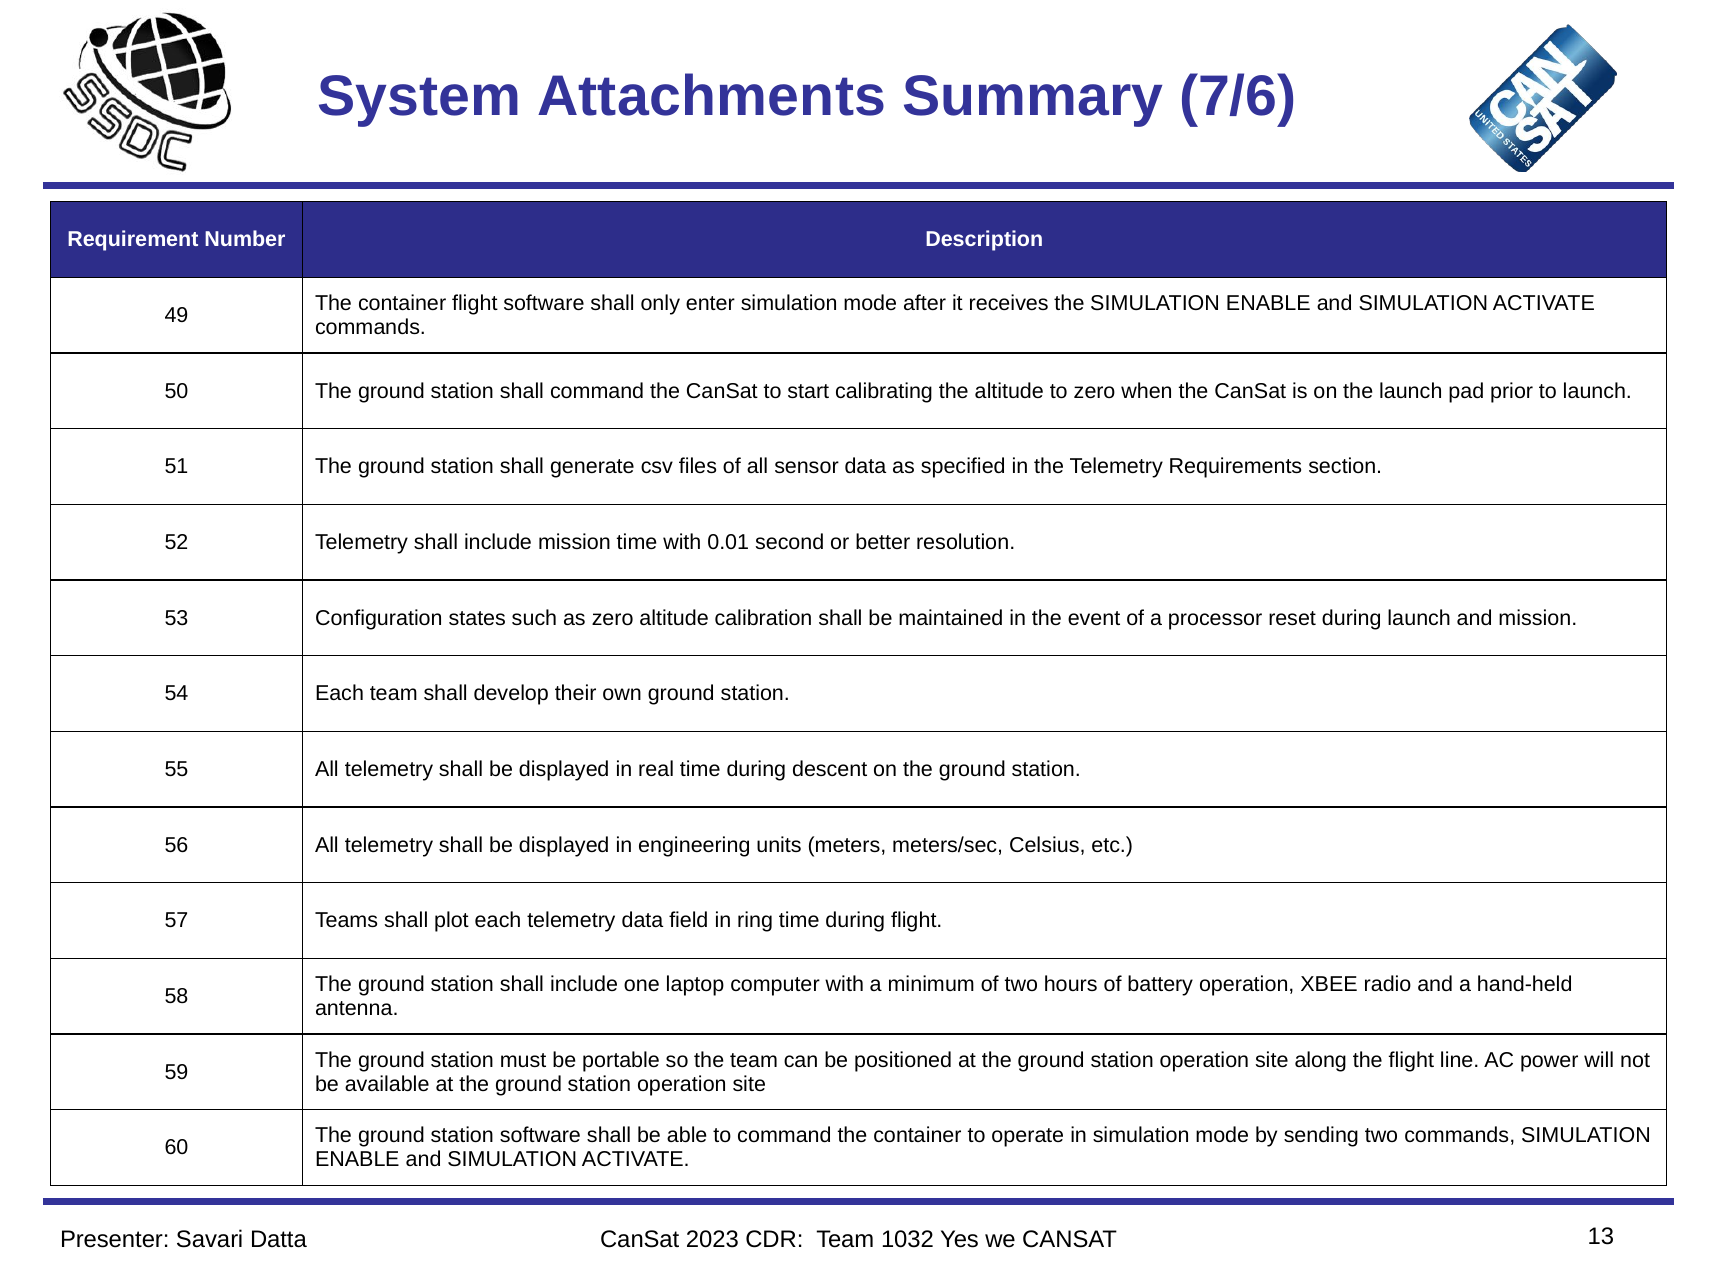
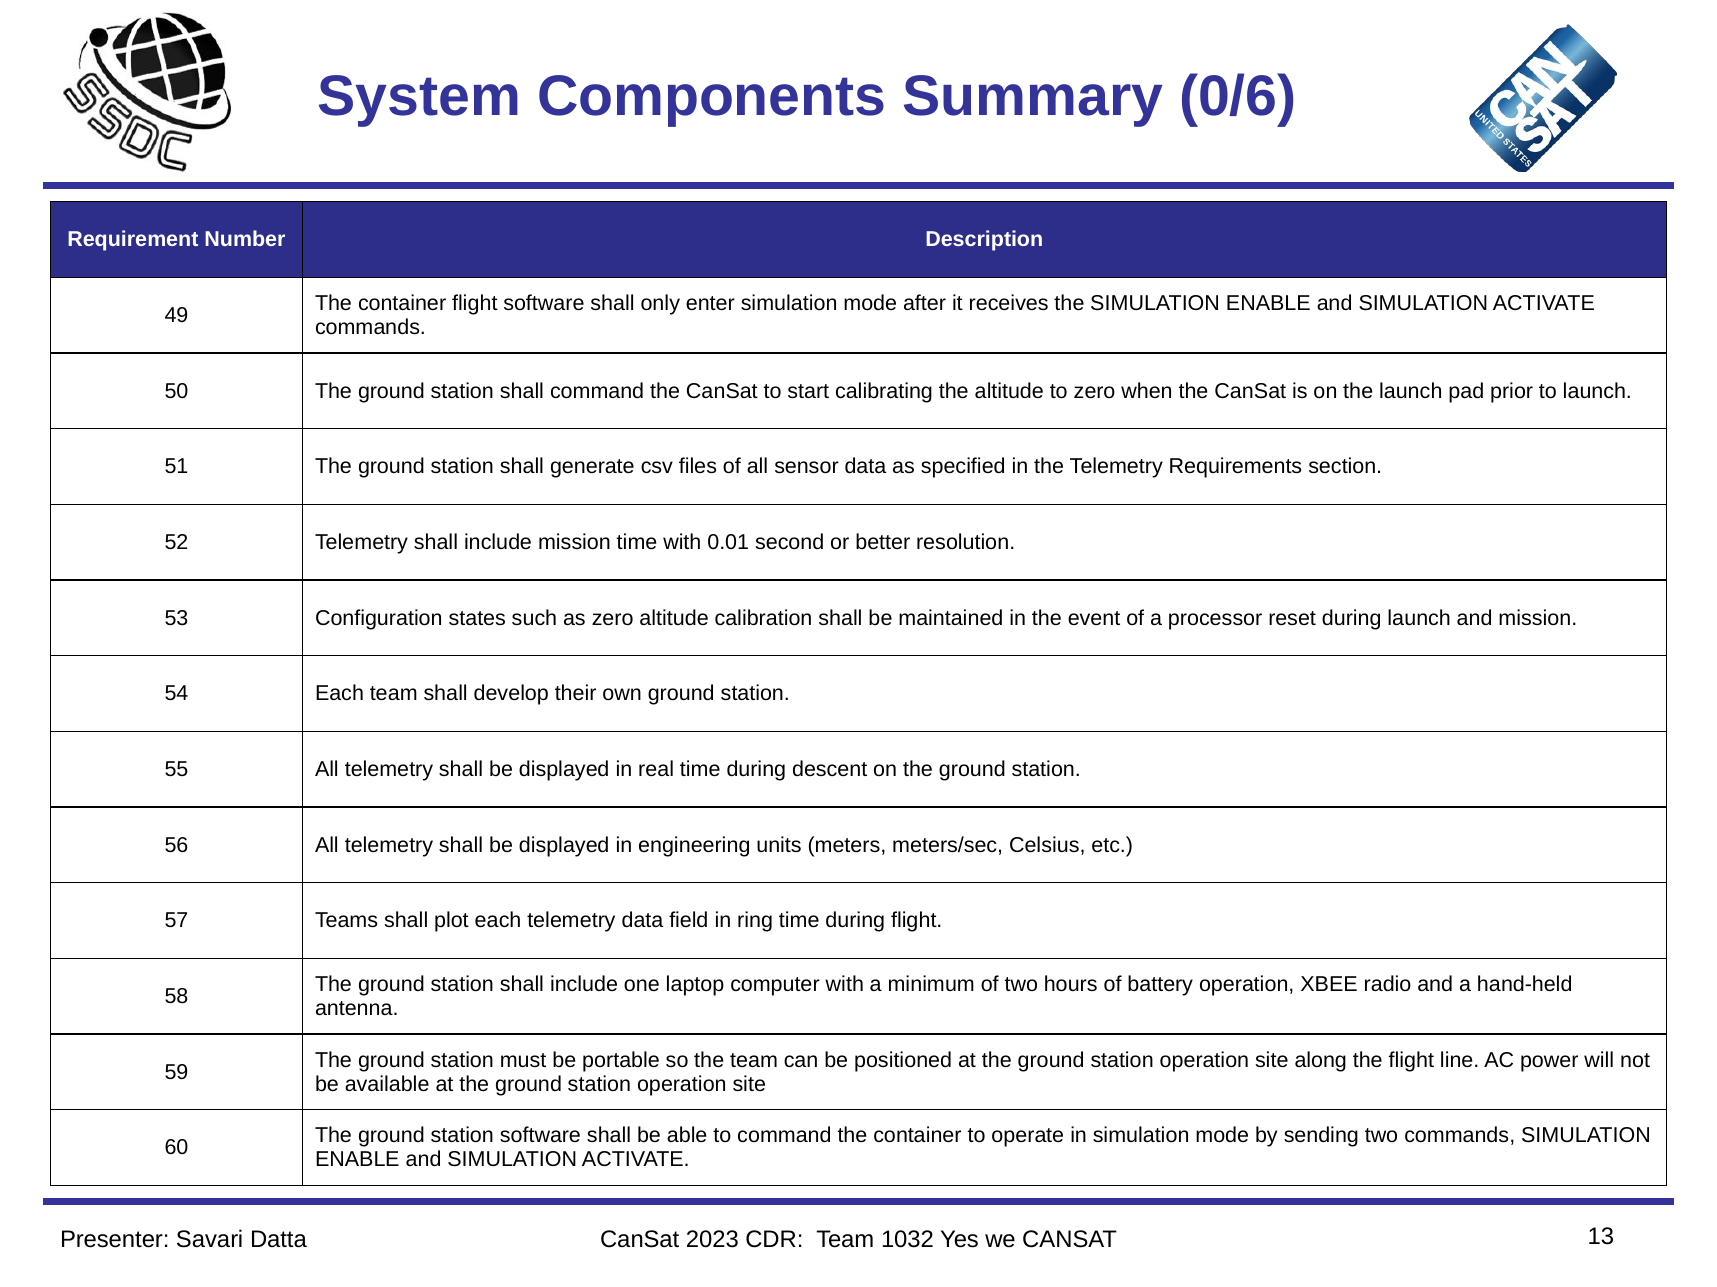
Attachments: Attachments -> Components (712, 97)
7/6: 7/6 -> 0/6 (1238, 97)
